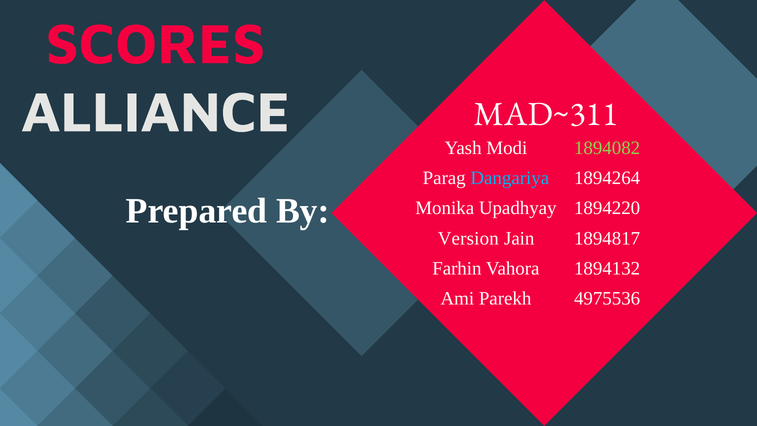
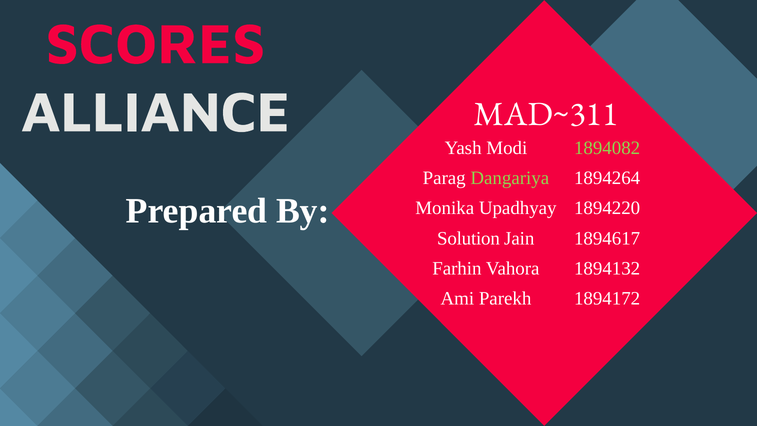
Dangariya colour: light blue -> light green (510, 178)
Version: Version -> Solution (468, 238)
1894817: 1894817 -> 1894617 (607, 238)
4975536: 4975536 -> 1894172 (607, 298)
